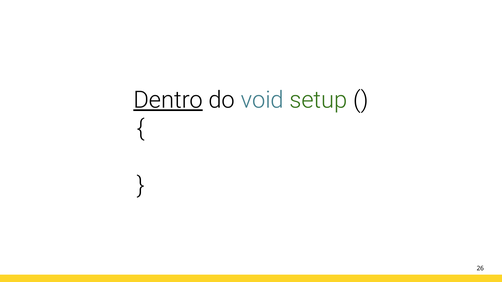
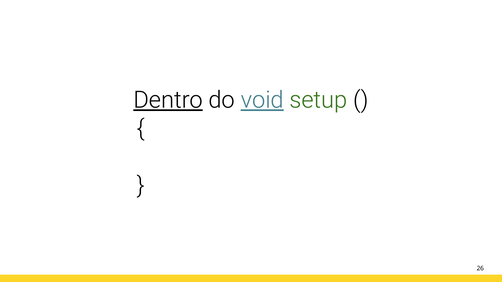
void underline: none -> present (262, 100)
